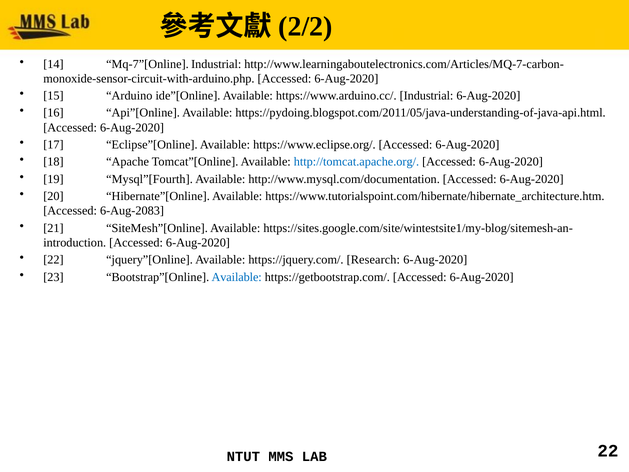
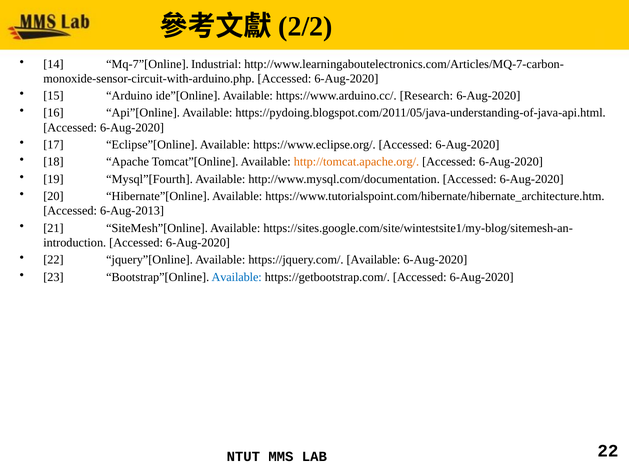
https://www.arduino.cc/ Industrial: Industrial -> Research (426, 96)
http://tomcat.apache.org/ colour: blue -> orange (356, 162)
6-Aug-2083: 6-Aug-2083 -> 6-Aug-2013 (132, 211)
https://jquery.com/ Research: Research -> Available (373, 260)
